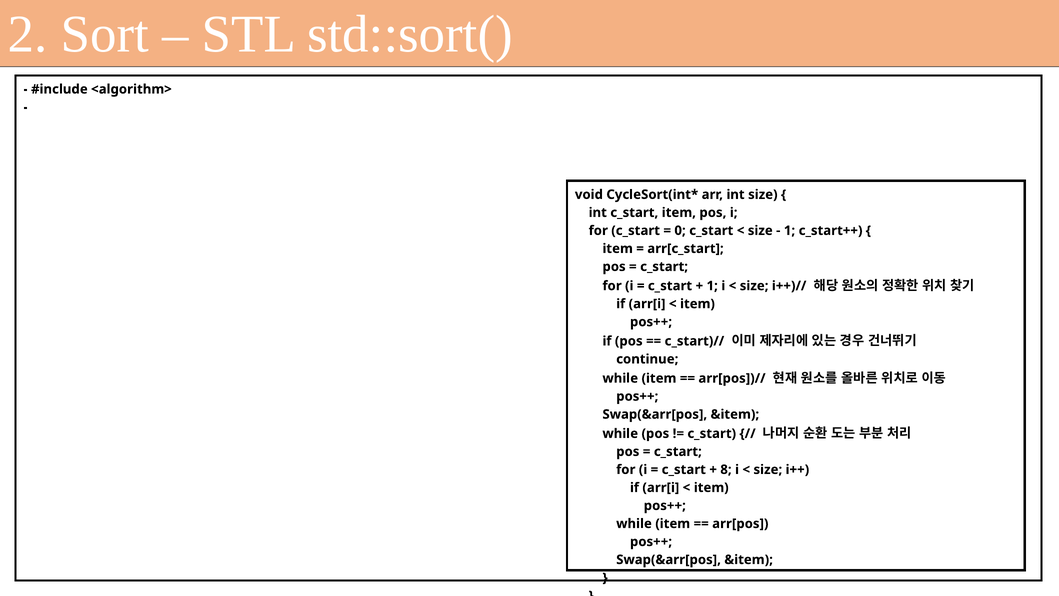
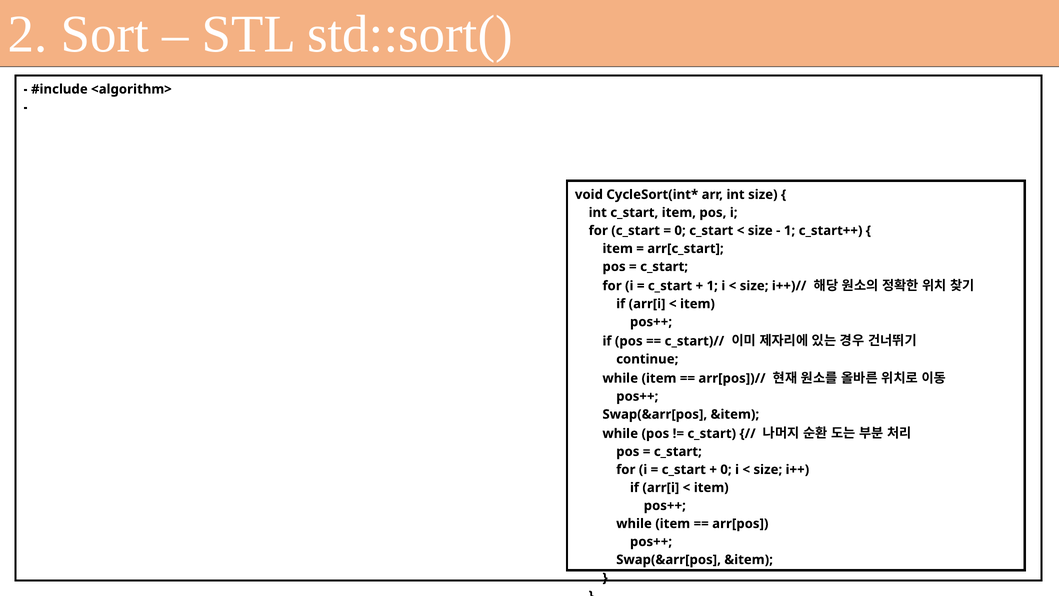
8: 8 -> 0 (726, 469)
